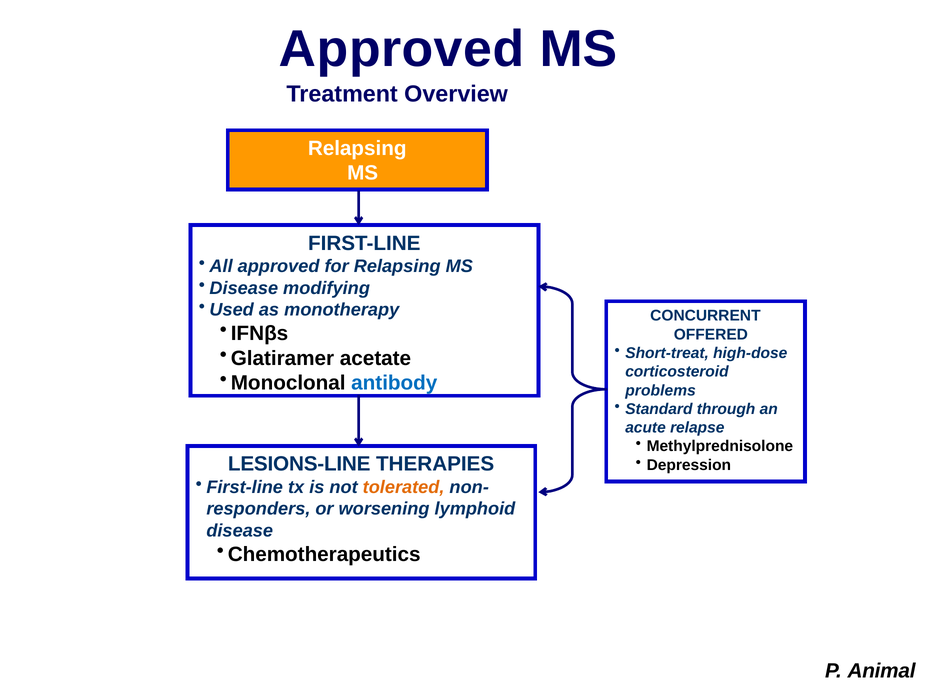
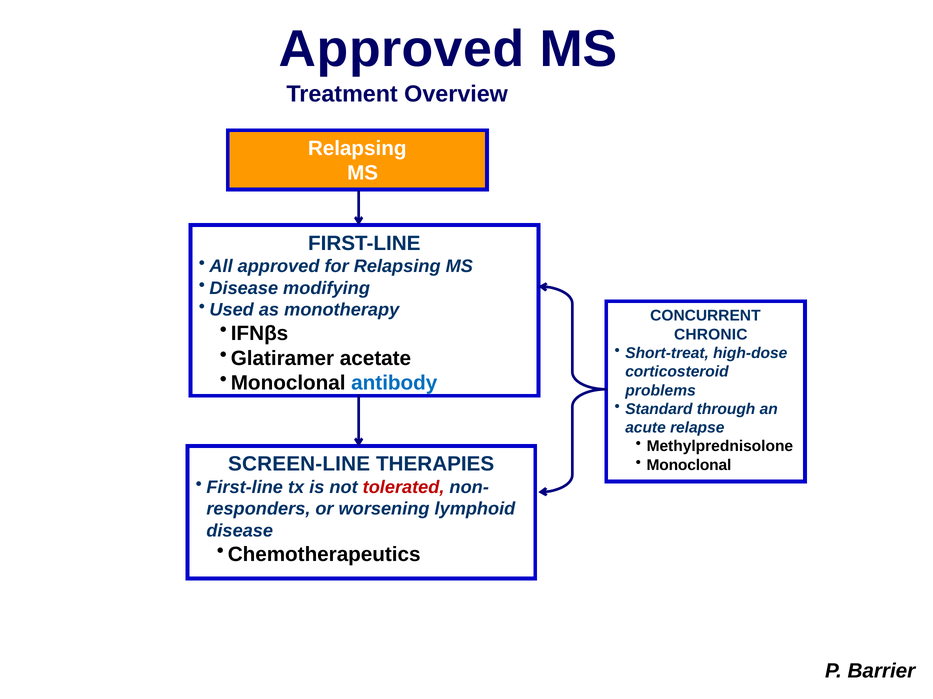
OFFERED: OFFERED -> CHRONIC (711, 335)
LESIONS-LINE: LESIONS-LINE -> SCREEN-LINE (299, 465)
Depression: Depression -> Monoclonal (689, 465)
tolerated colour: orange -> red (404, 488)
Animal: Animal -> Barrier (881, 672)
